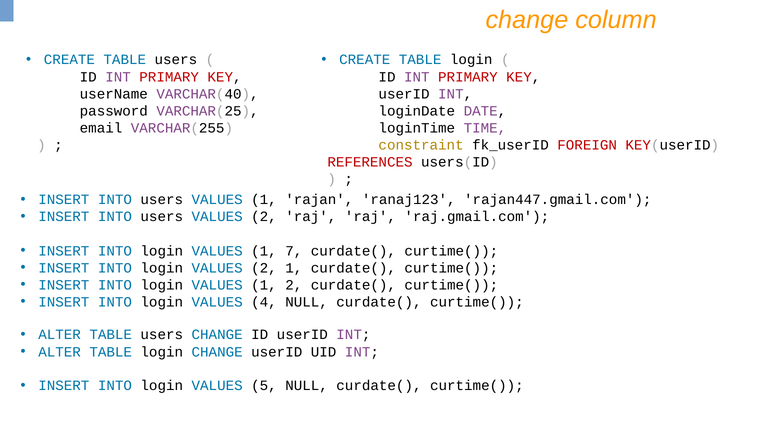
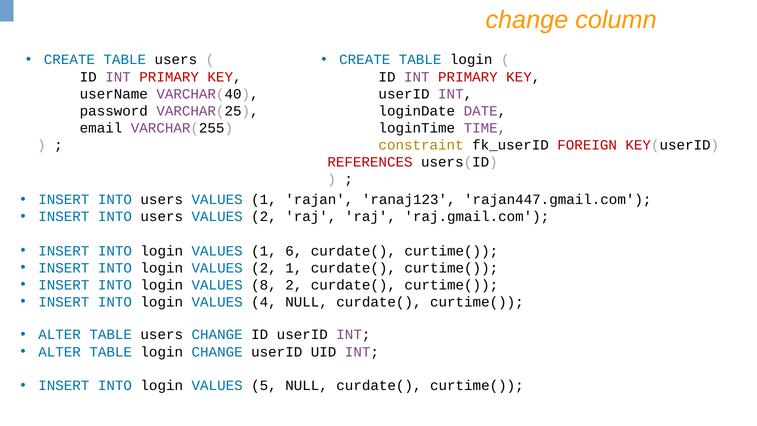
7: 7 -> 6 (294, 251)
1: 1 -> 8 (264, 285)
